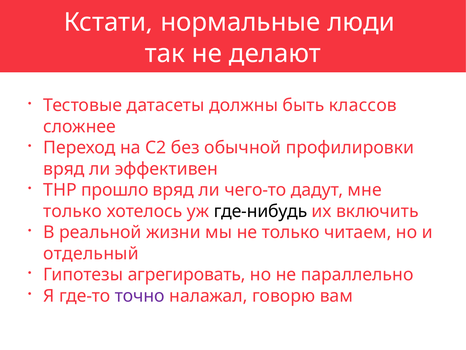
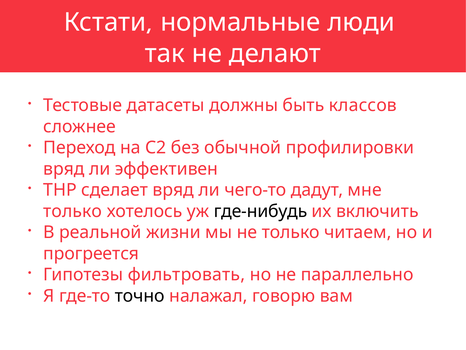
прошло: прошло -> сделает (115, 190)
отдельный: отдельный -> прогреется (91, 253)
агрегировать: агрегировать -> фильтровать (186, 274)
точно colour: purple -> black (140, 295)
